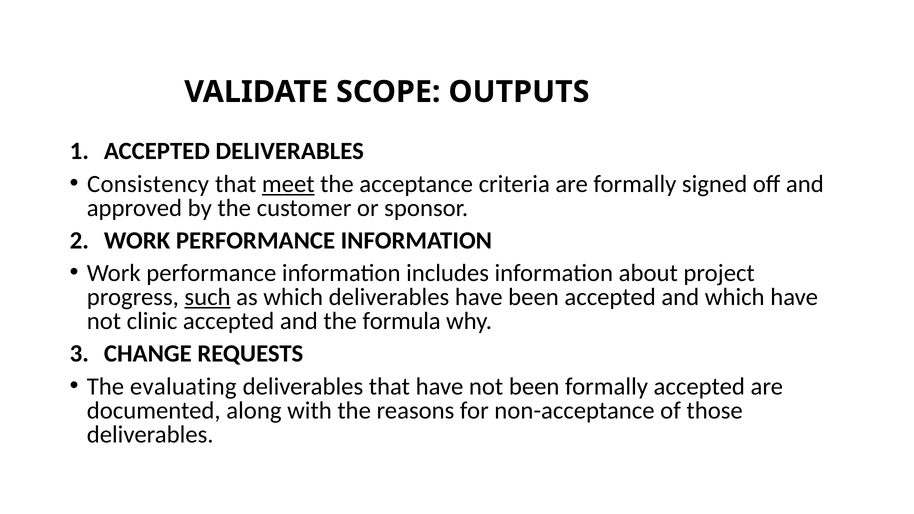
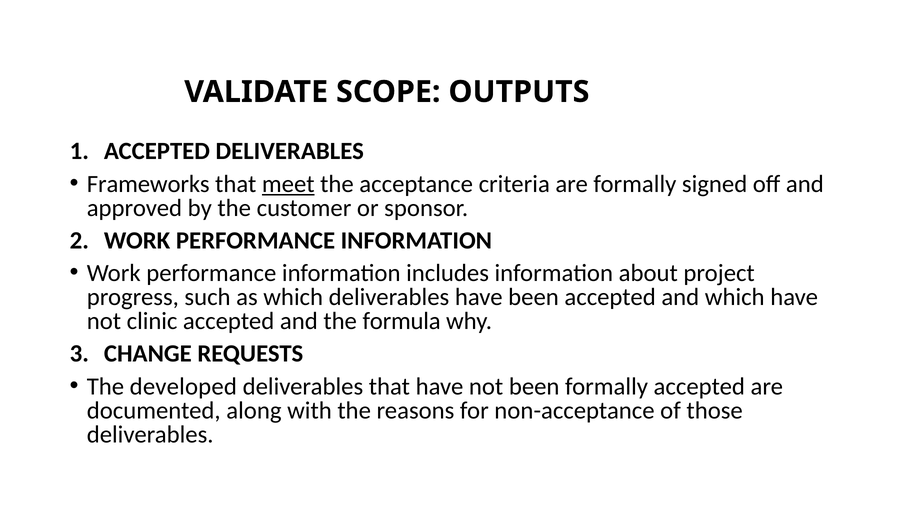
Consistency: Consistency -> Frameworks (148, 184)
such underline: present -> none (208, 297)
evaluating: evaluating -> developed (183, 387)
